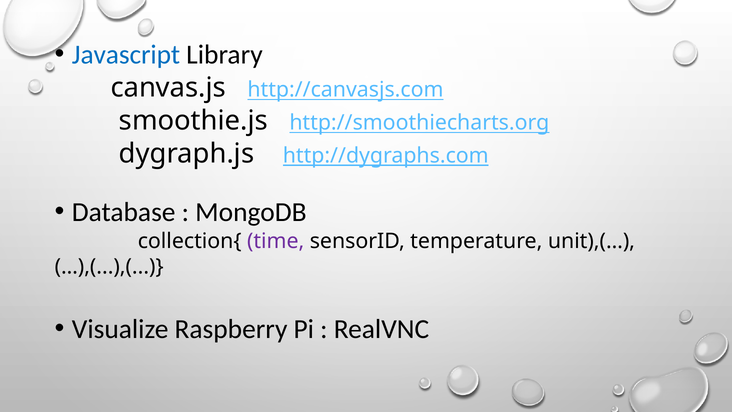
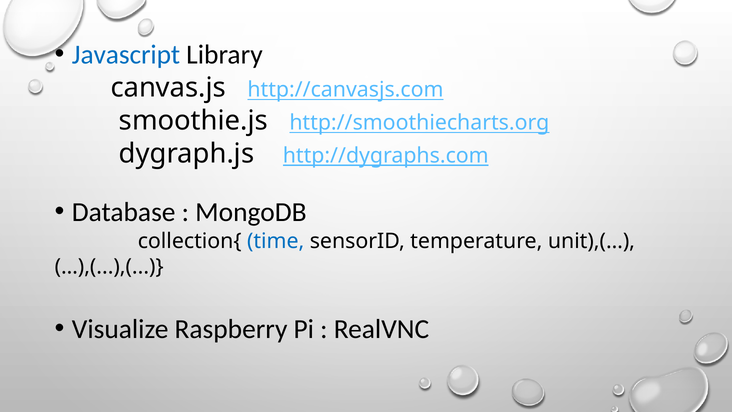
time colour: purple -> blue (276, 241)
